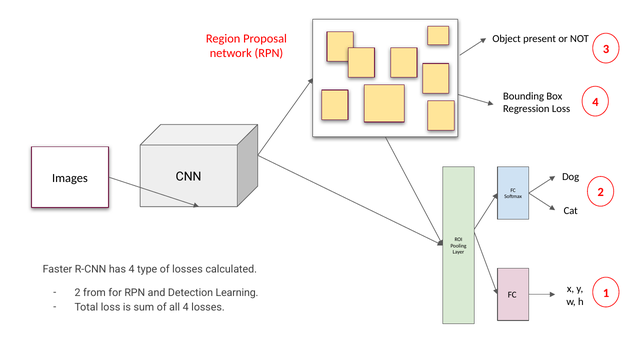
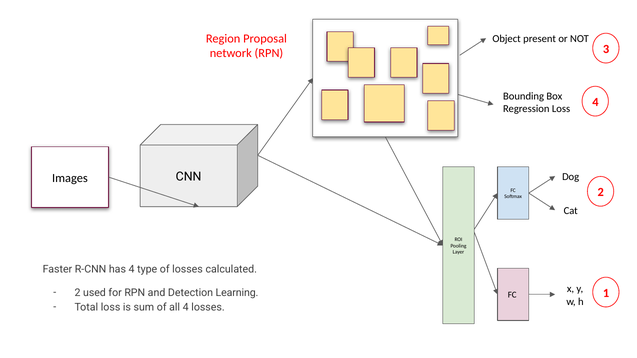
from: from -> used (94, 293)
